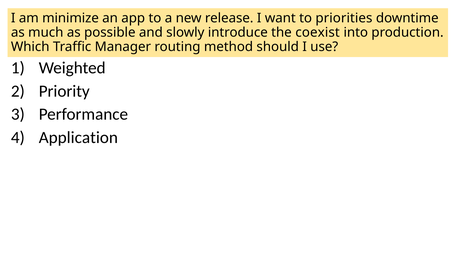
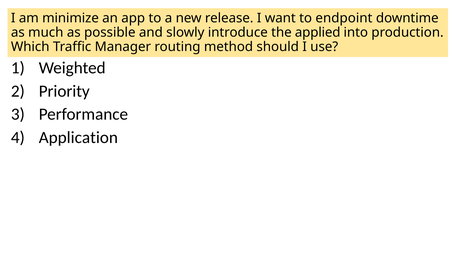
priorities: priorities -> endpoint (344, 18)
coexist: coexist -> applied (318, 33)
